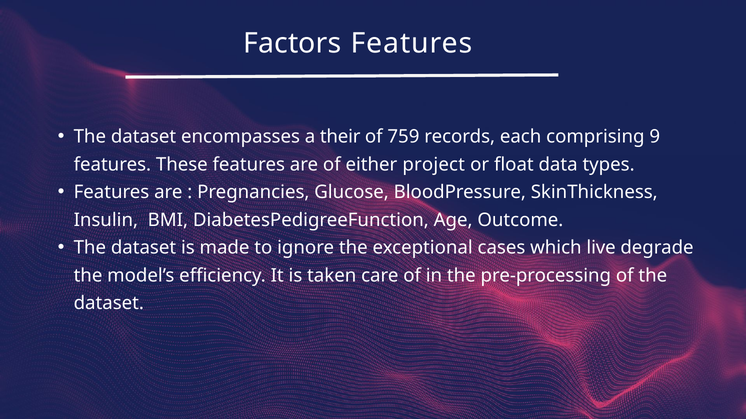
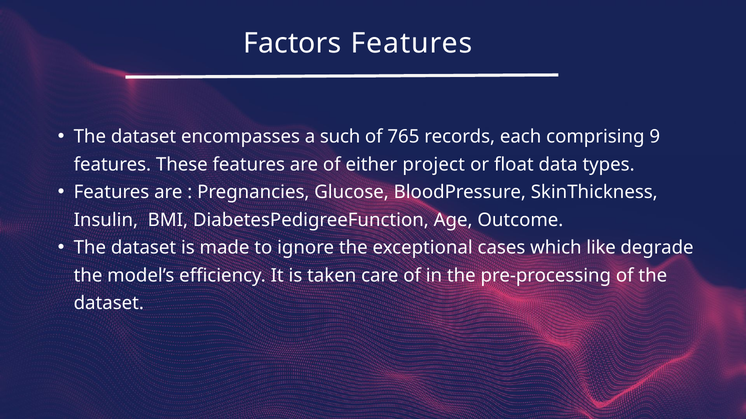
their: their -> such (340, 137)
759: 759 -> 765 (403, 137)
live: live -> like (601, 248)
